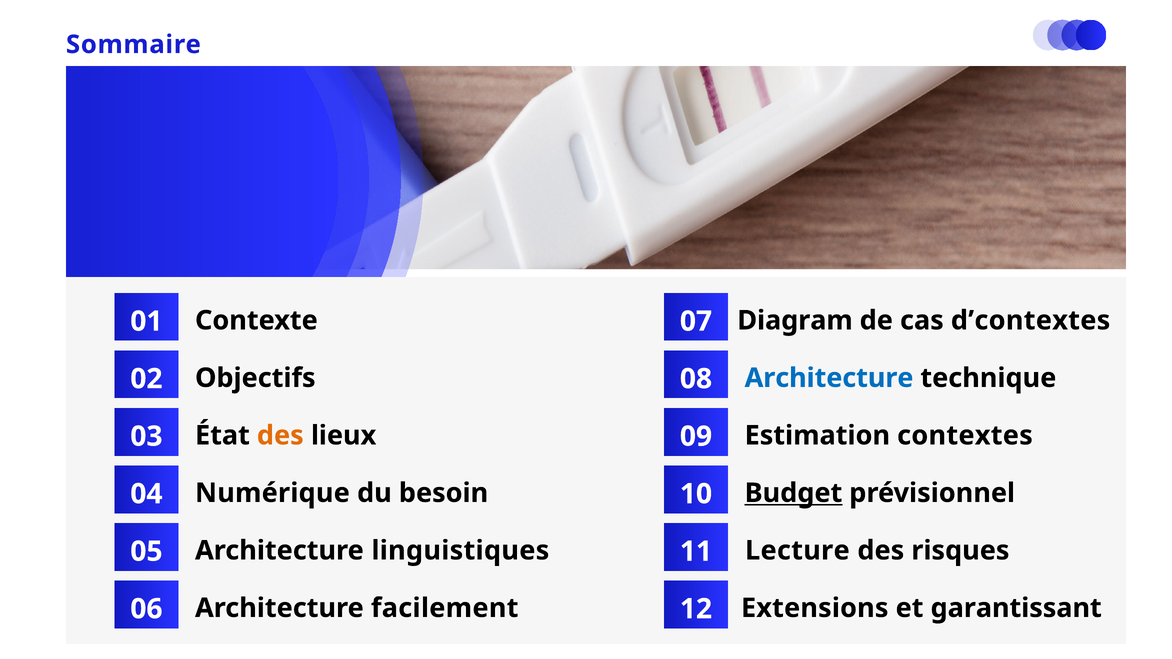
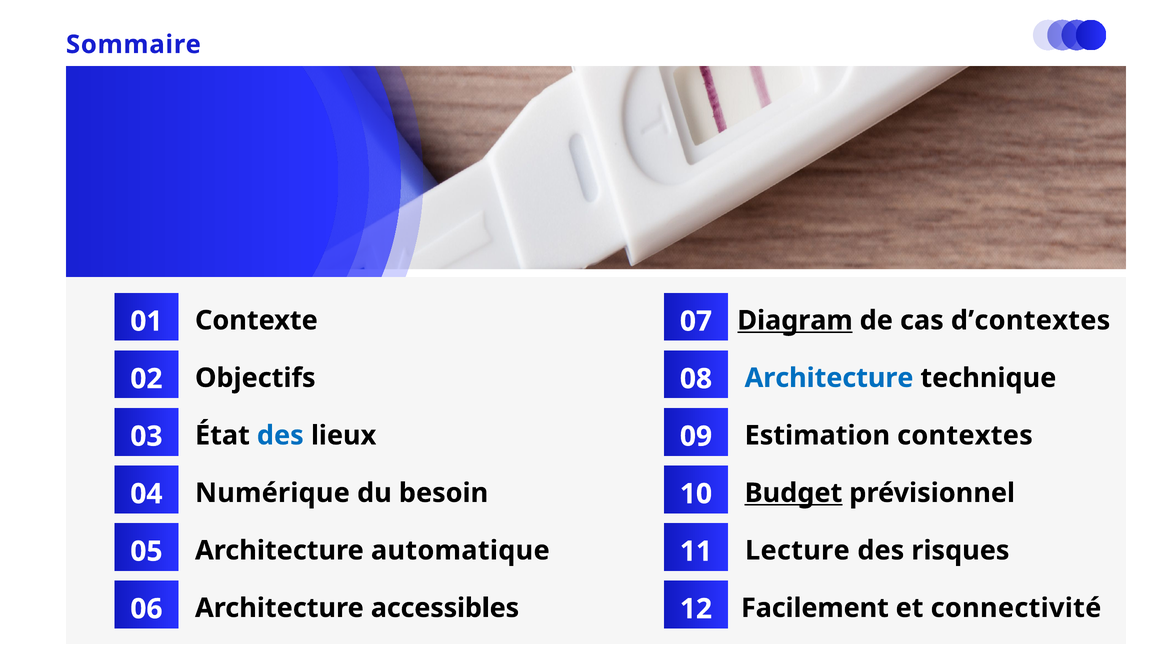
Diagram underline: none -> present (795, 321)
des colour: orange -> blue (280, 436)
linguistiques: linguistiques -> automatique (460, 551)
facilement: facilement -> accessibles (445, 608)
Extensions: Extensions -> Facilement (815, 608)
garantissant: garantissant -> connectivité (1016, 608)
